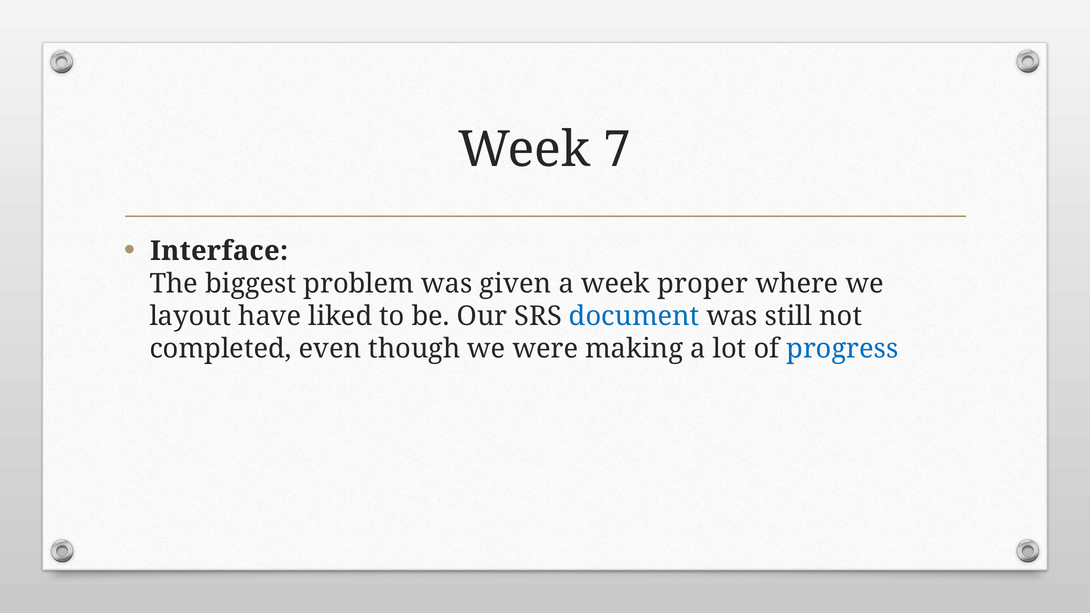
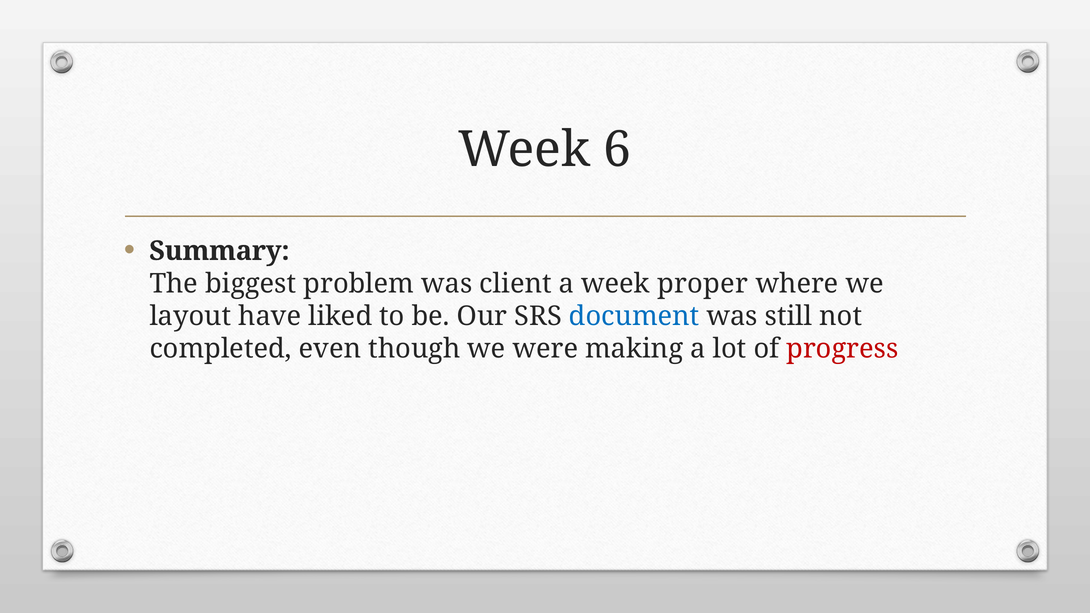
7: 7 -> 6 (617, 150)
Interface: Interface -> Summary (219, 251)
given: given -> client (516, 284)
progress colour: blue -> red (842, 349)
